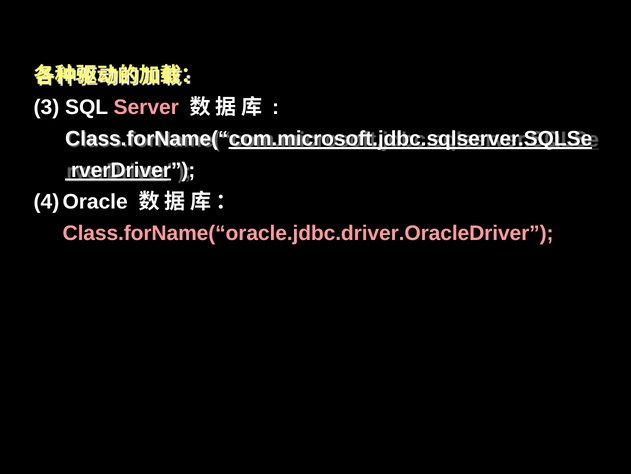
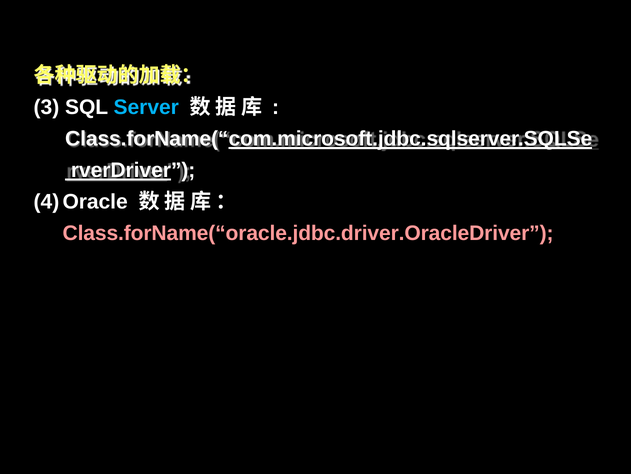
Server colour: pink -> light blue (146, 107)
